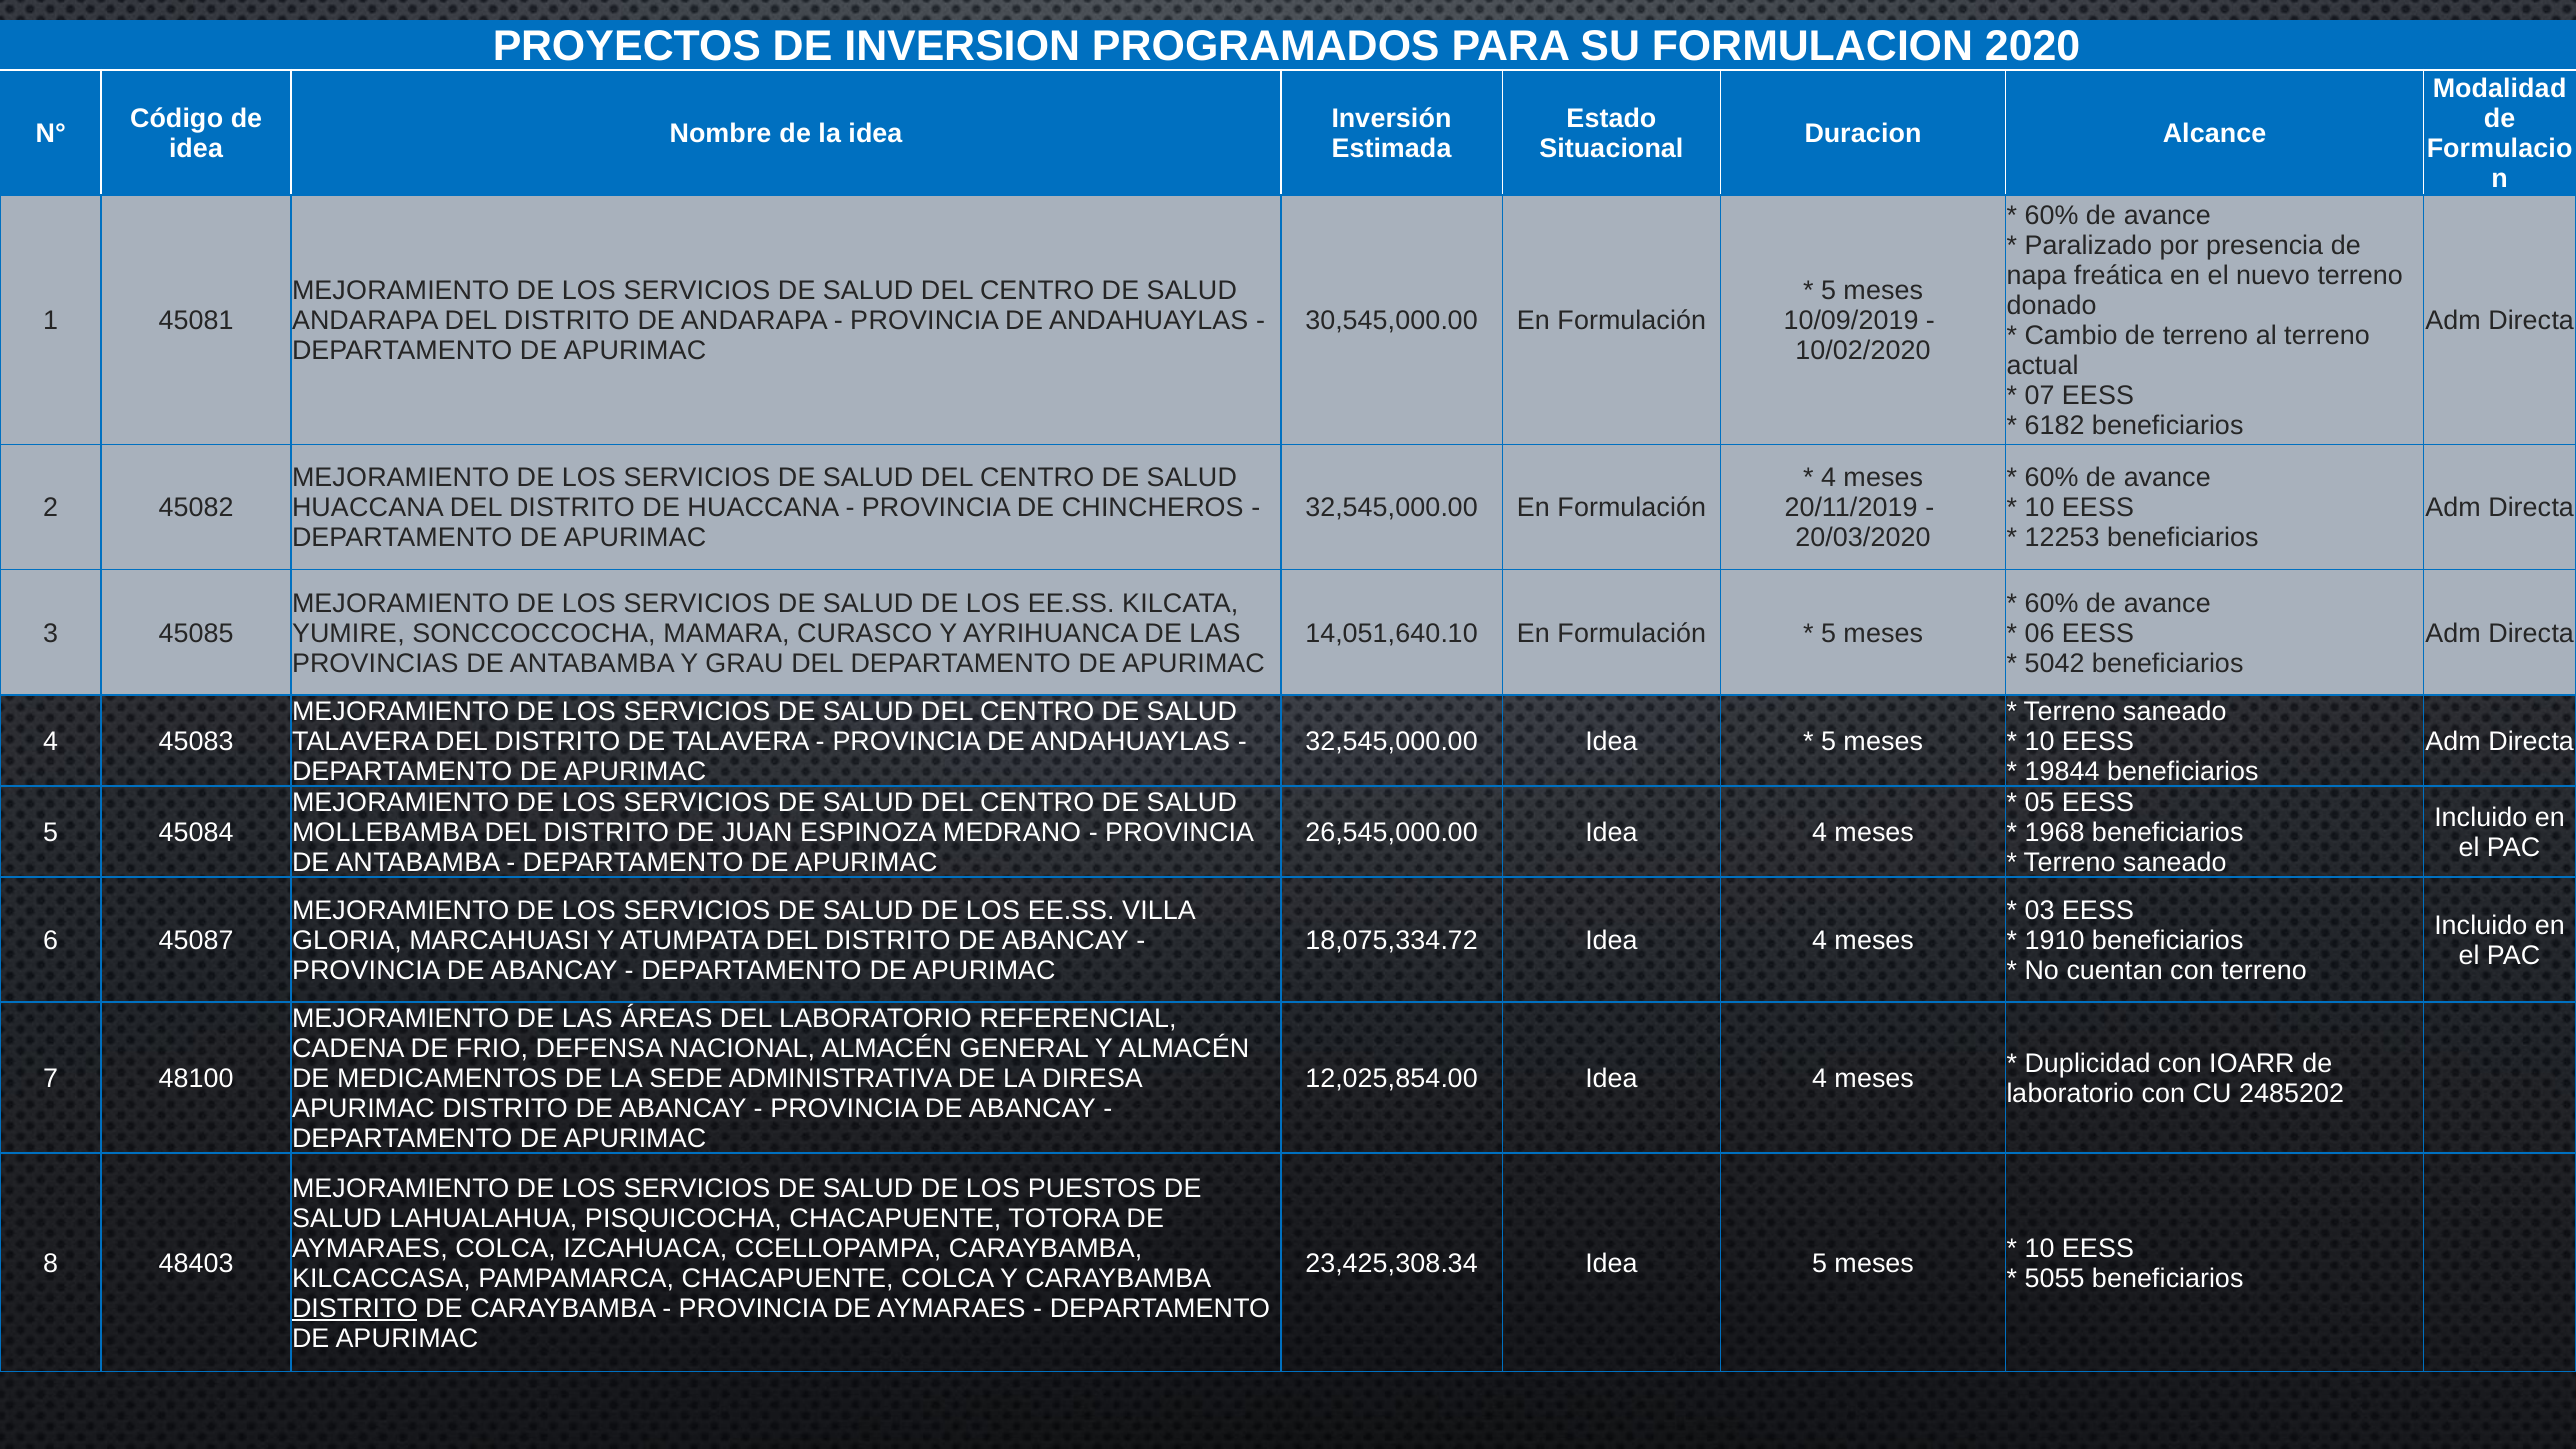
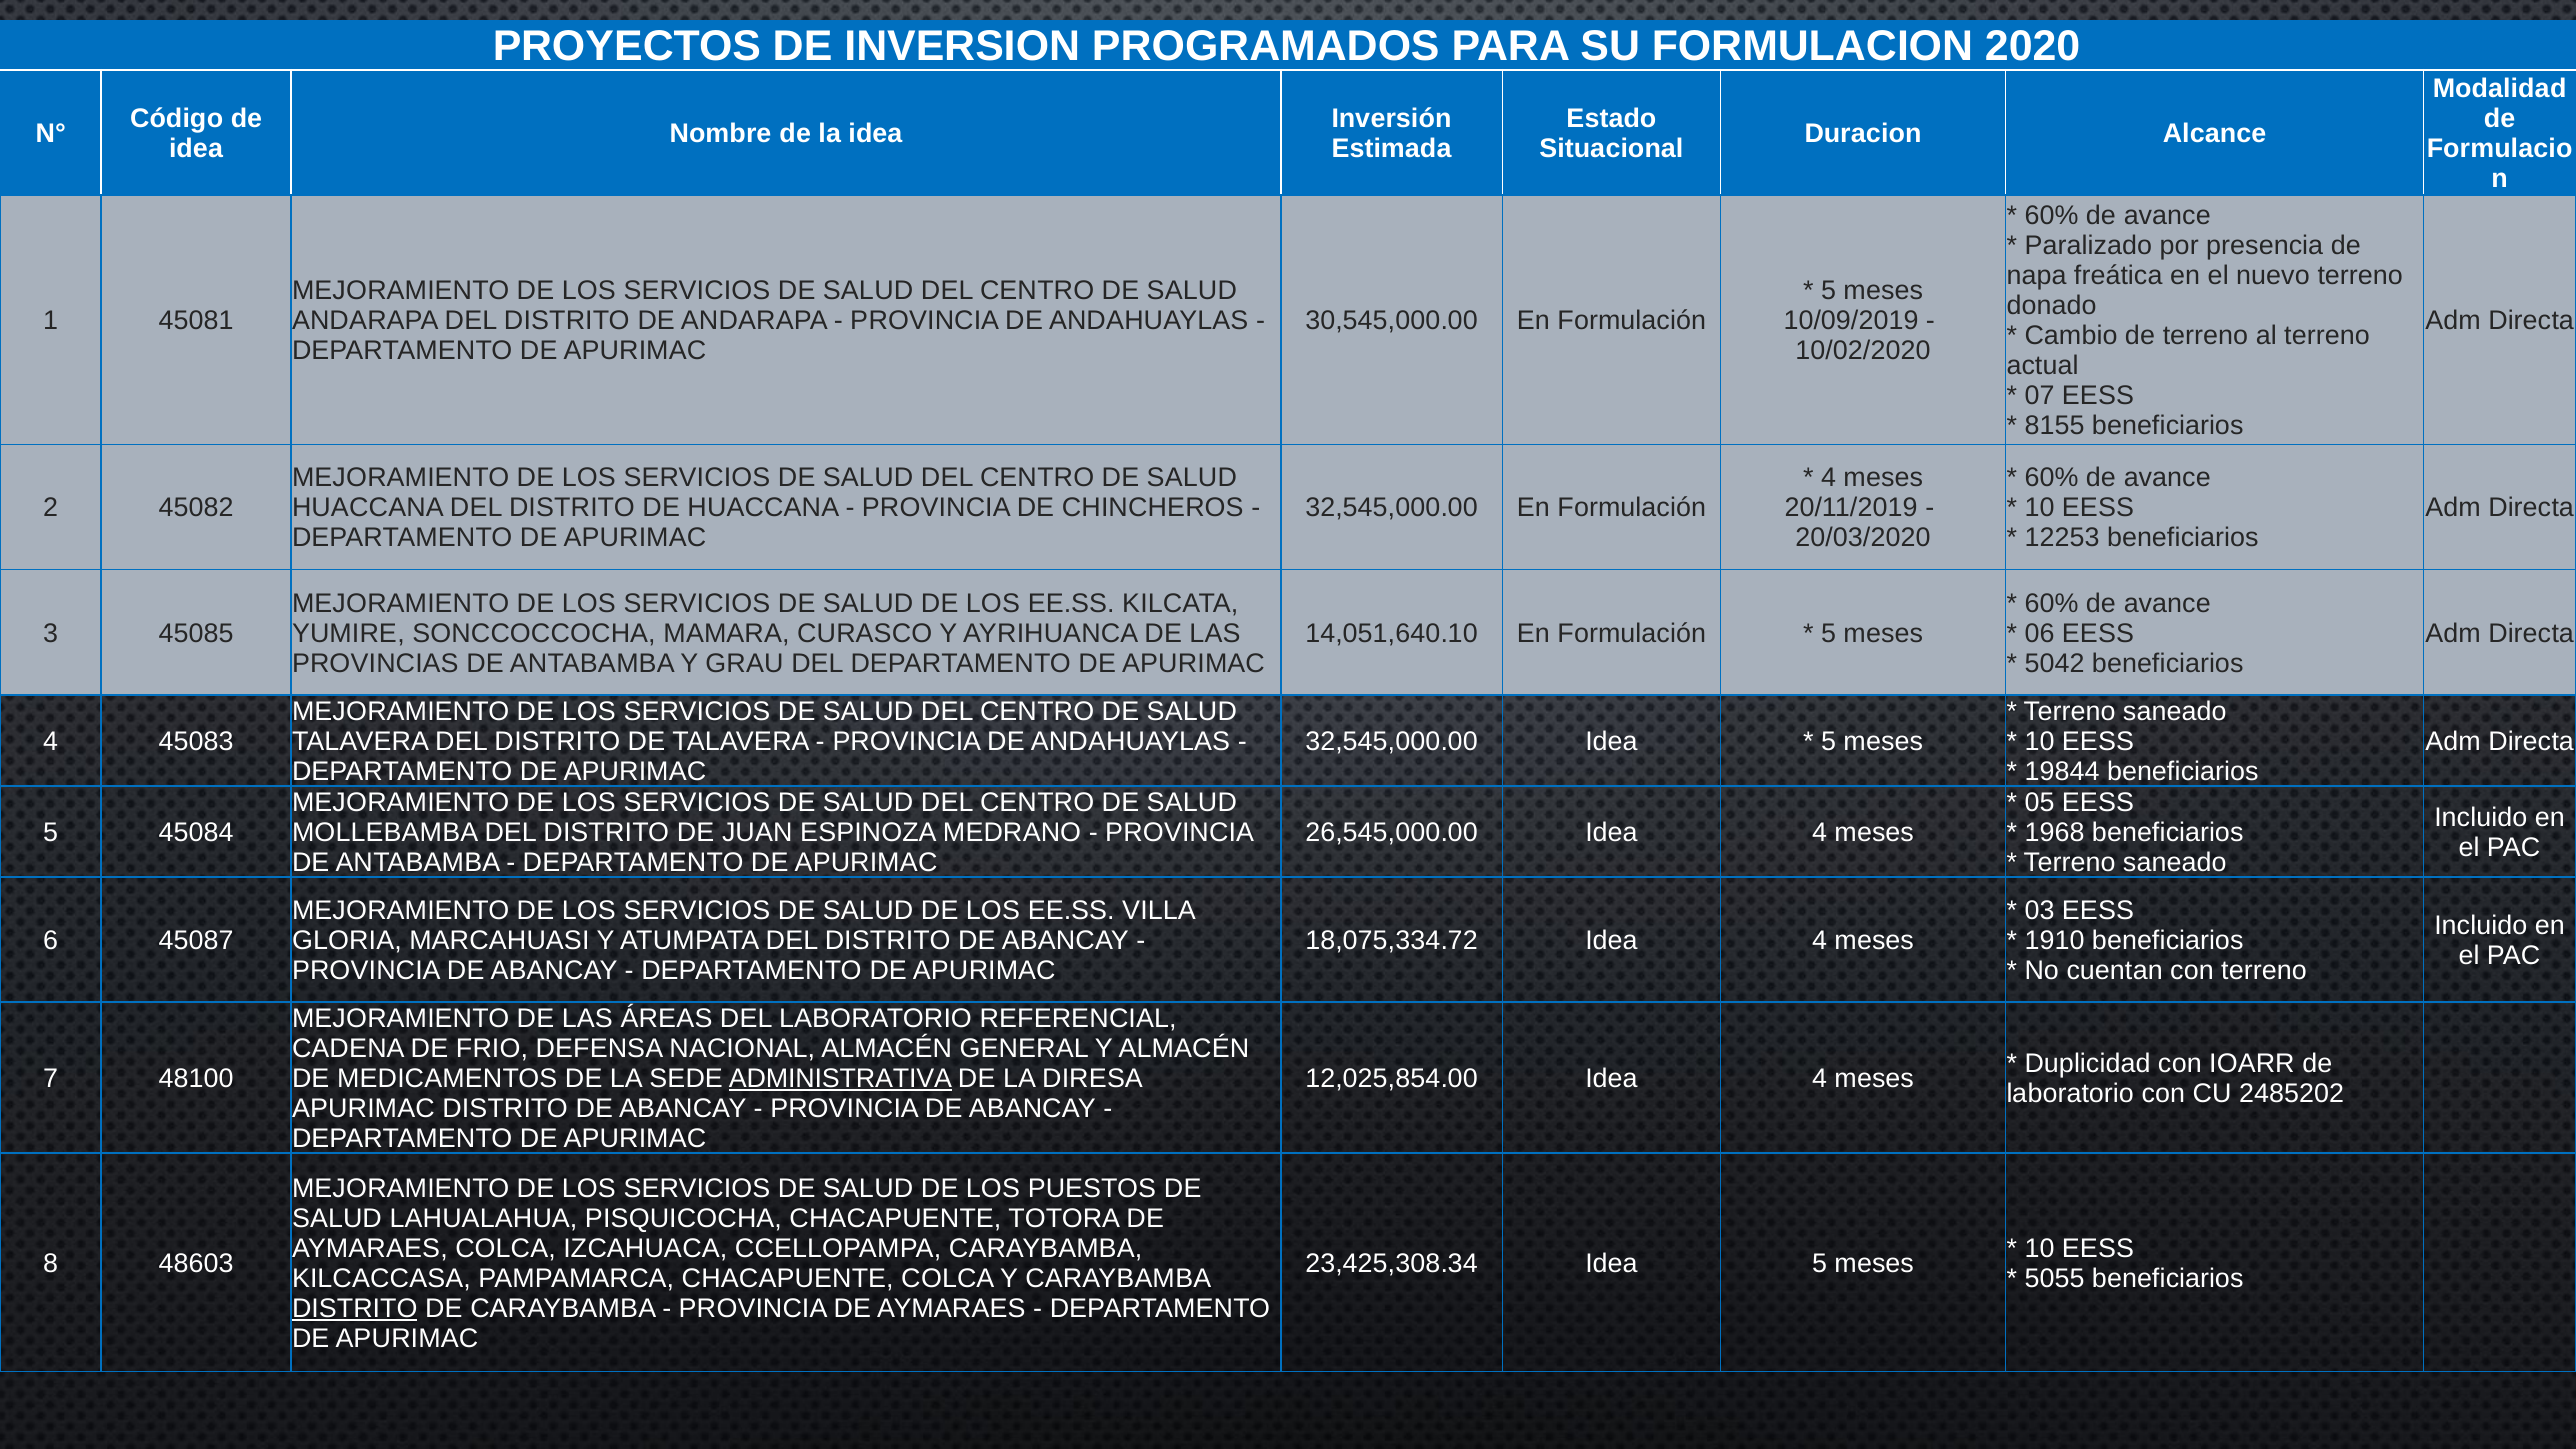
6182: 6182 -> 8155 (2055, 426)
ADMINISTRATIVA underline: none -> present (840, 1079)
48403: 48403 -> 48603 (196, 1263)
